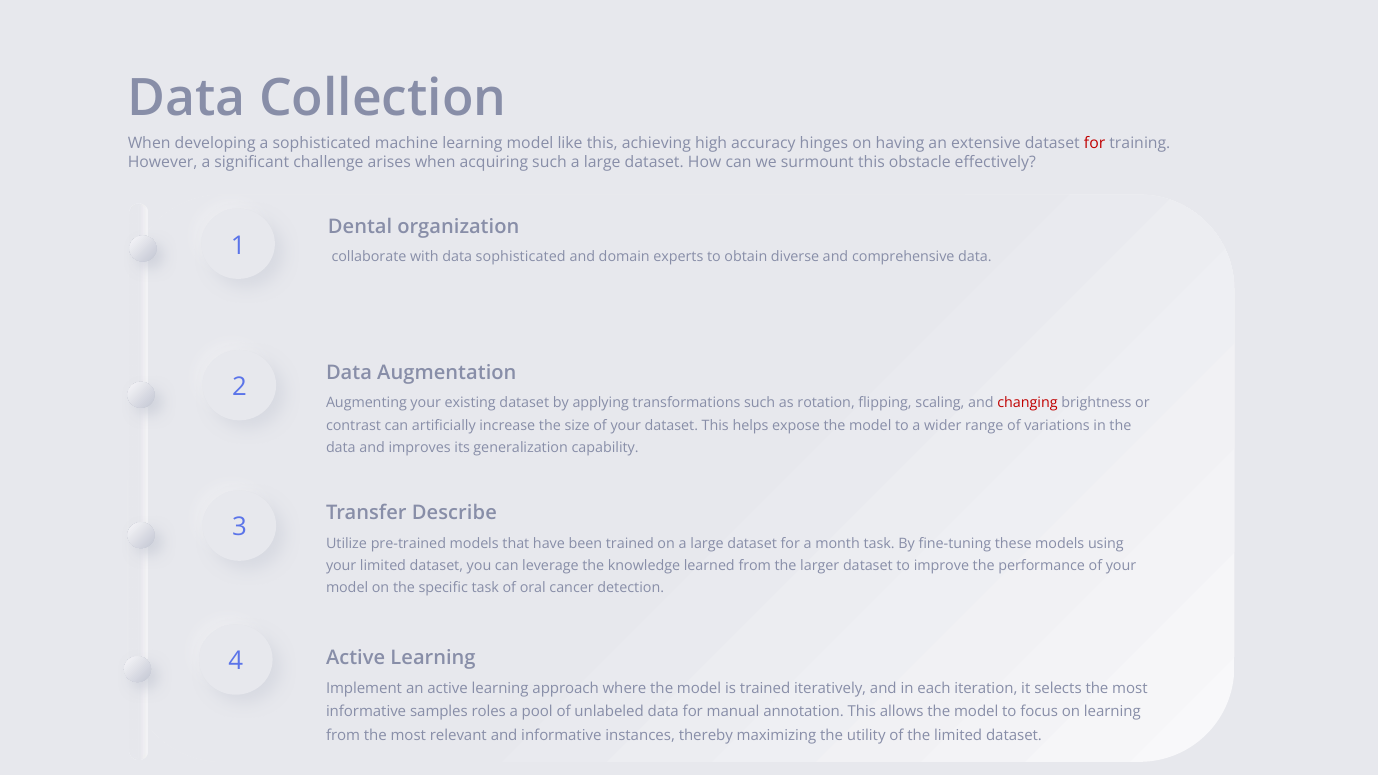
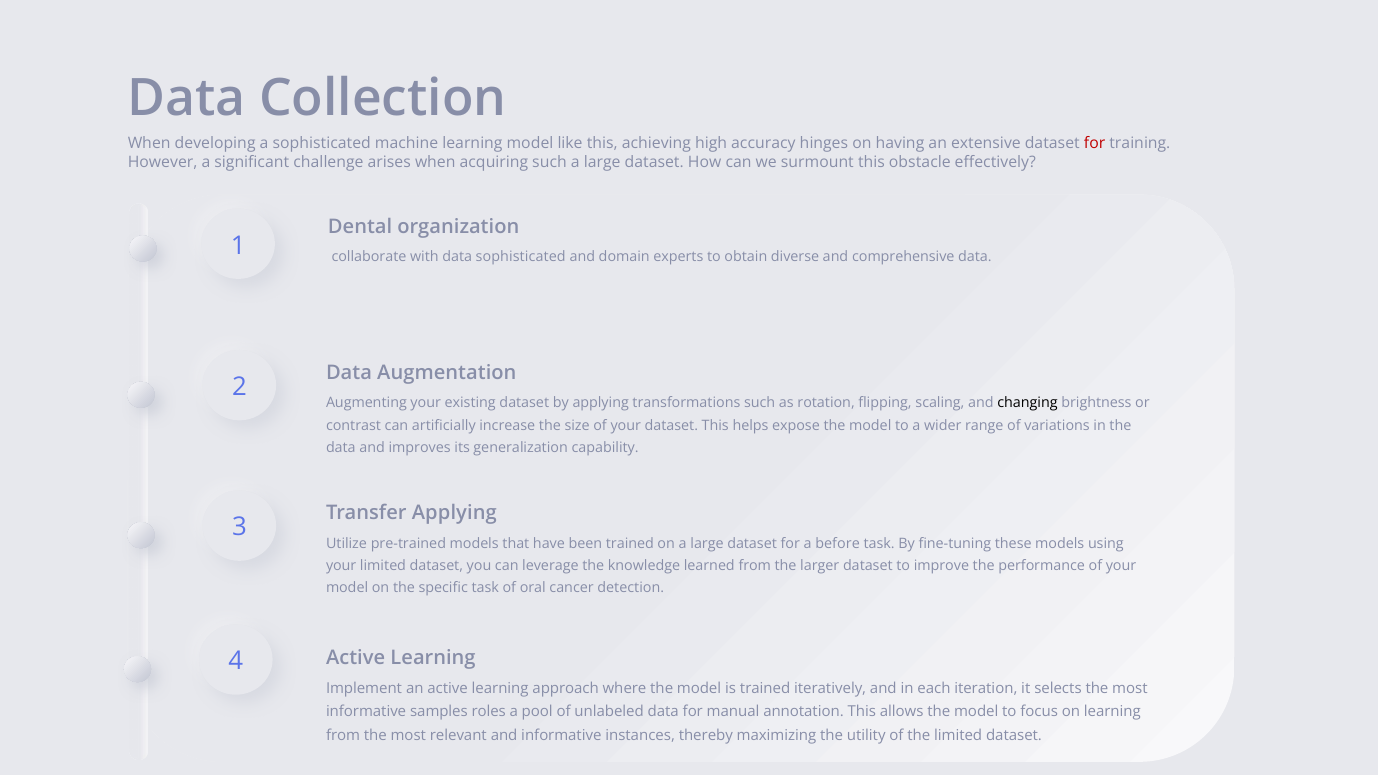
changing colour: red -> black (1027, 403)
Transfer Describe: Describe -> Applying (454, 513)
month: month -> before (838, 543)
